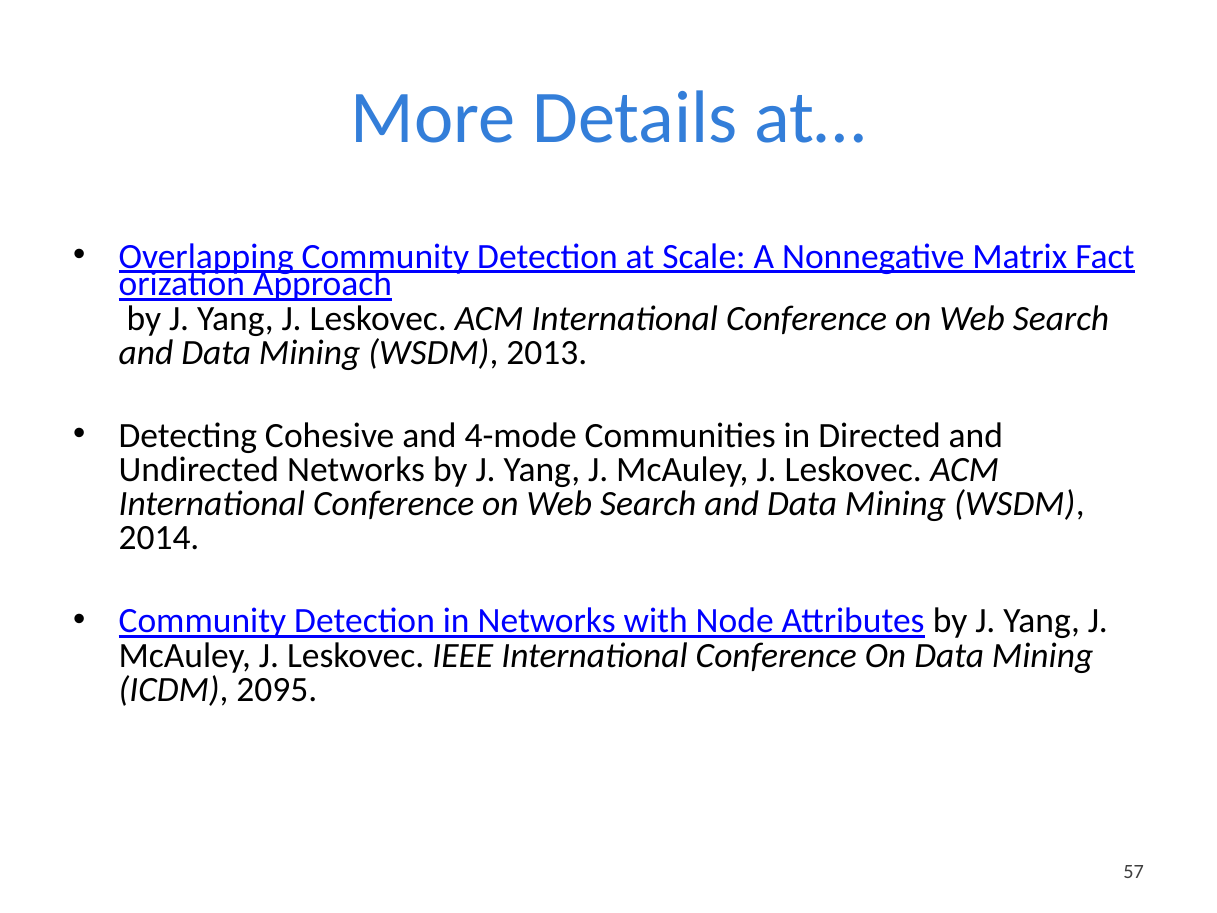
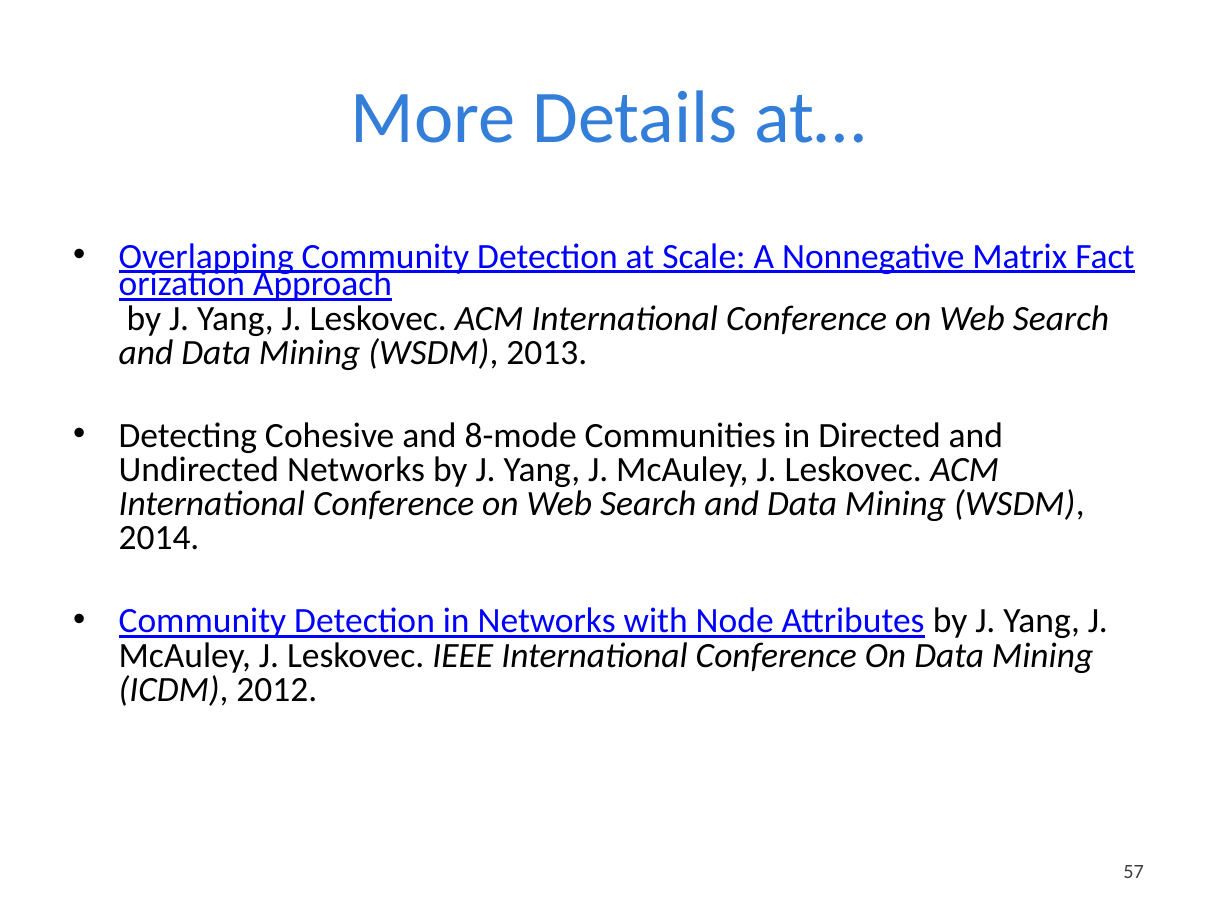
4-mode: 4-mode -> 8-mode (521, 435)
2095: 2095 -> 2012 (277, 689)
